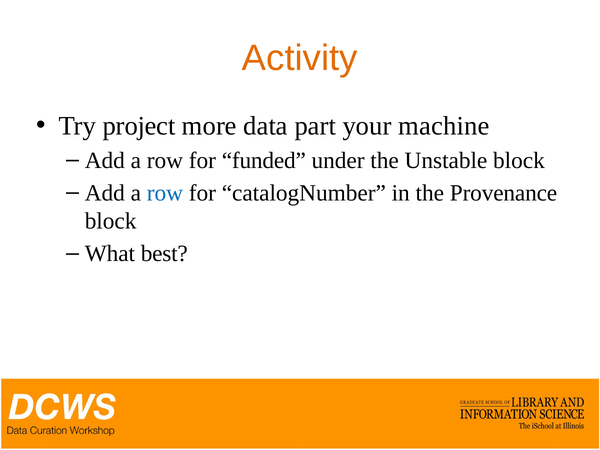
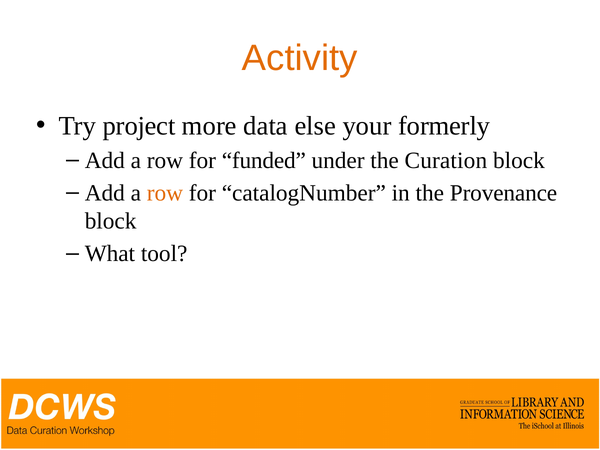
part: part -> else (315, 126)
machine: machine -> formerly (444, 126)
Unstable: Unstable -> Curation (446, 160)
row colour: blue -> orange (165, 193)
best: best -> tool (164, 254)
